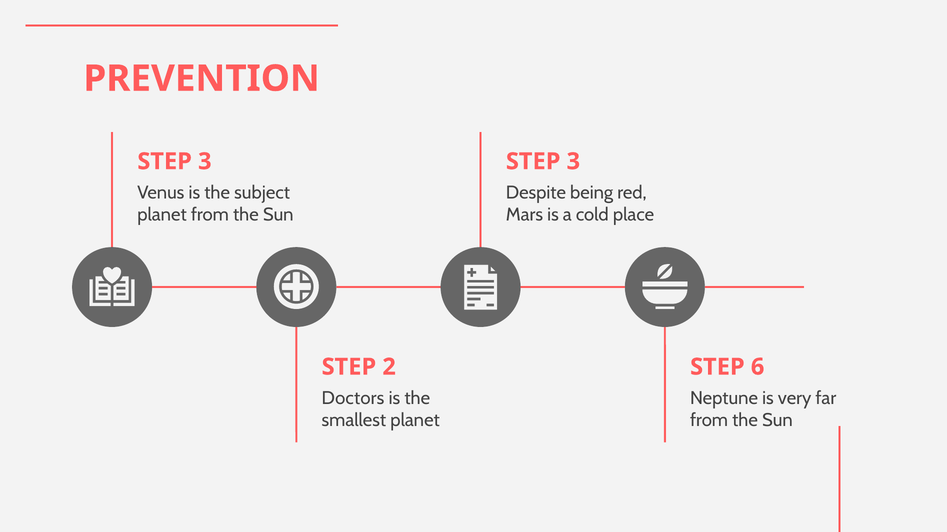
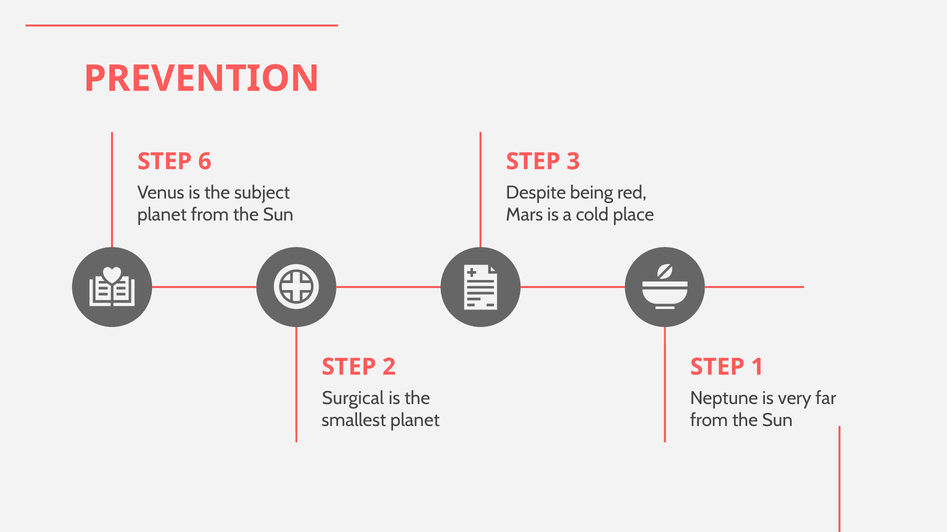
3: 3 -> 6 (205, 162)
6: 6 -> 1 (758, 367)
Doctors: Doctors -> Surgical (353, 399)
